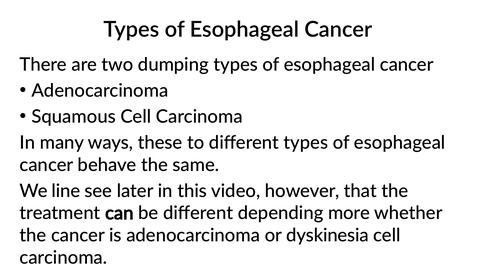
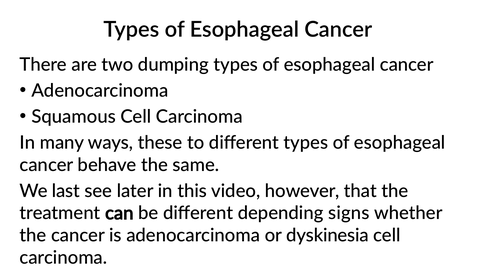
line: line -> last (66, 191)
more: more -> signs (349, 213)
